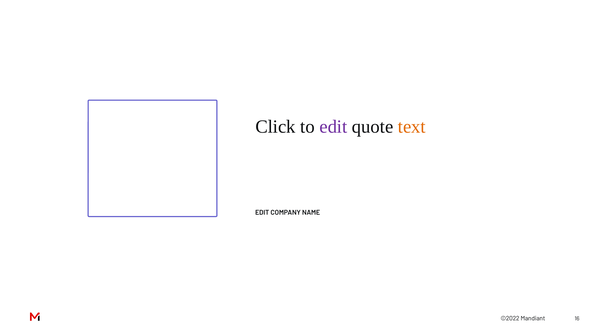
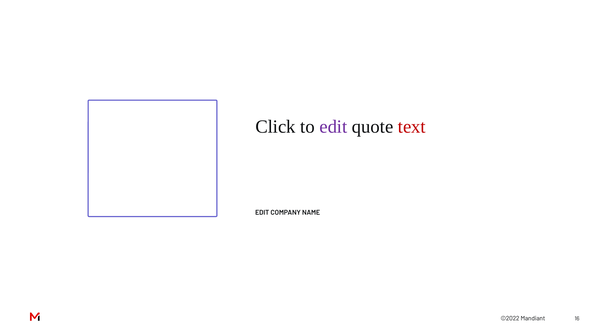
text colour: orange -> red (412, 127)
